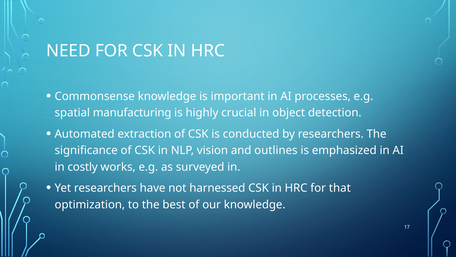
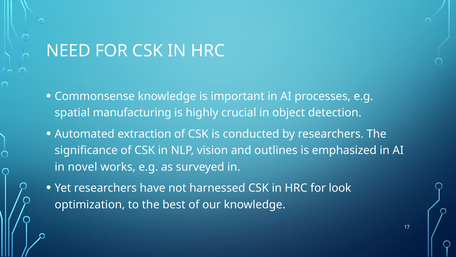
costly: costly -> novel (83, 167)
that: that -> look (340, 188)
